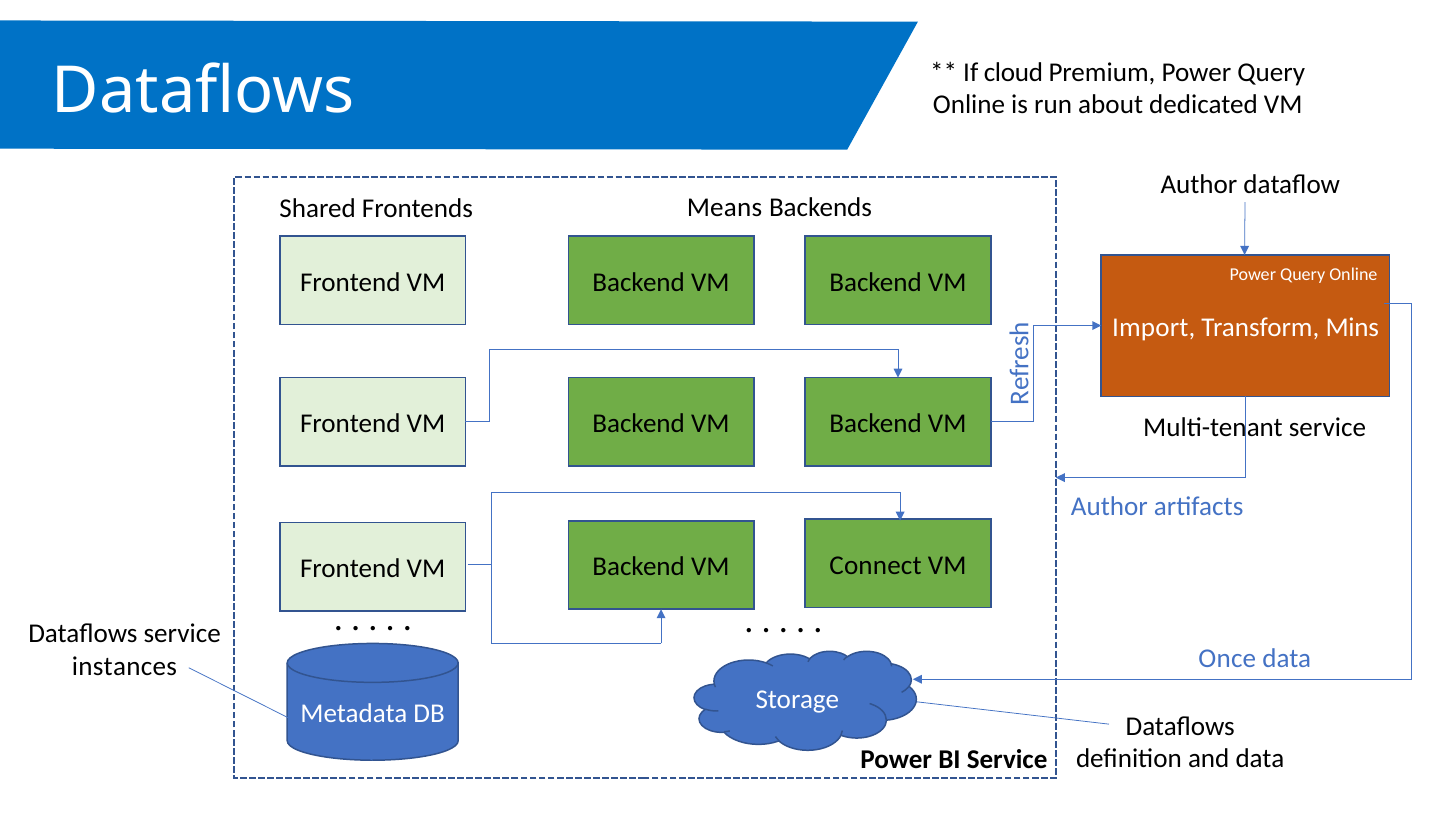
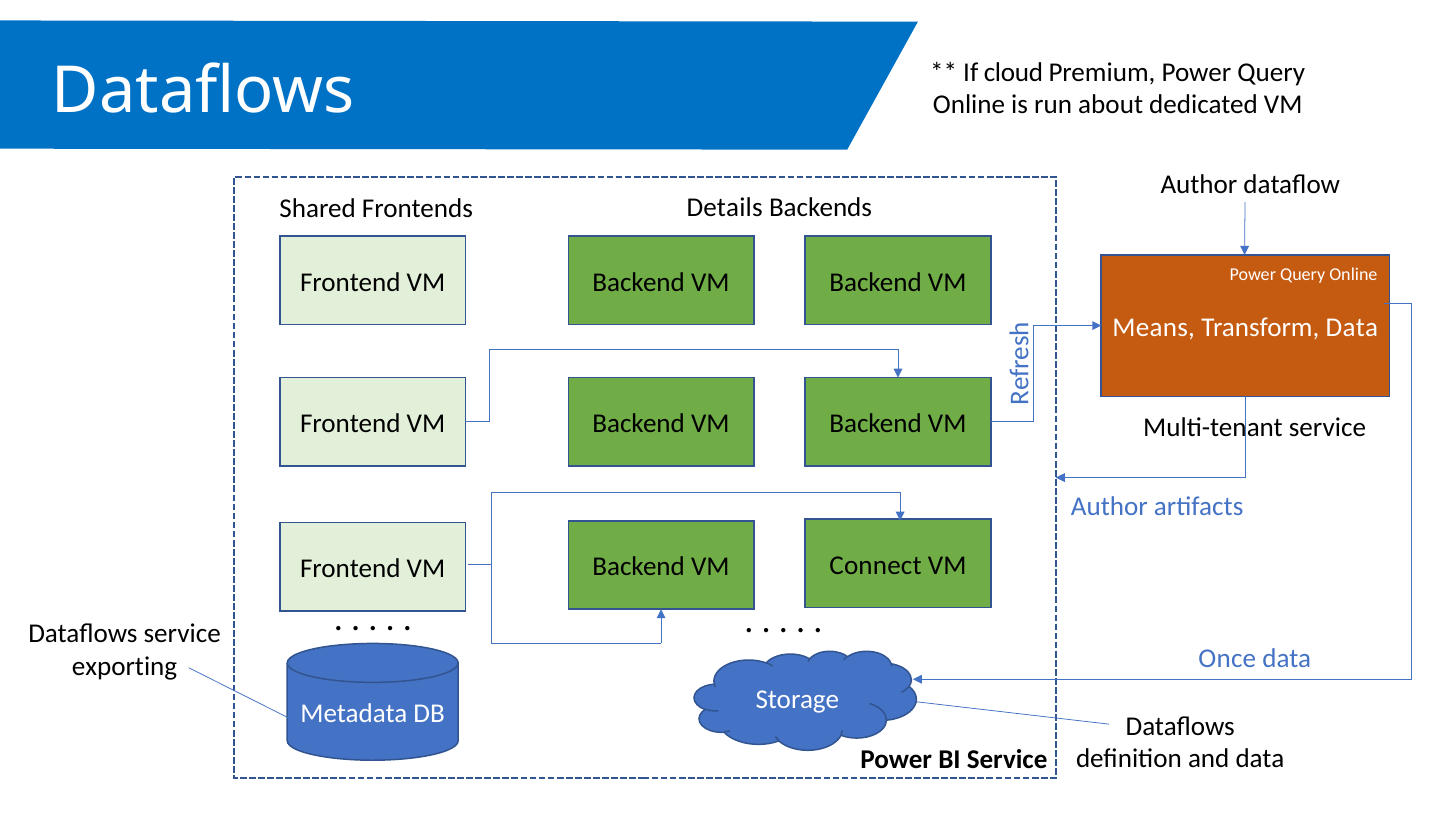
Means: Means -> Details (725, 208)
Import: Import -> Means (1154, 328)
Transform Mins: Mins -> Data (1352, 328)
instances: instances -> exporting (125, 667)
